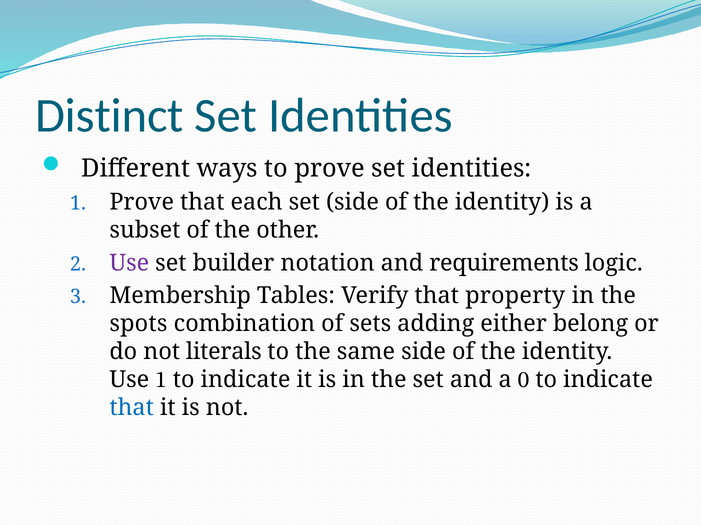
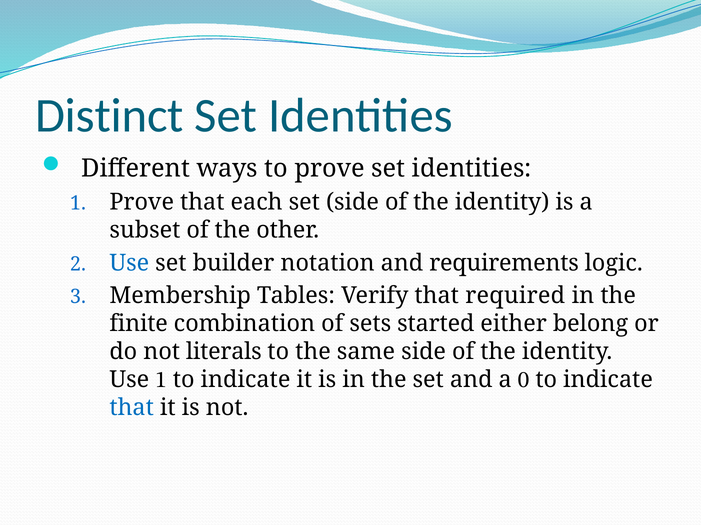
Use colour: purple -> blue (129, 263)
property: property -> required (515, 296)
spots: spots -> finite (139, 324)
adding: adding -> started (436, 324)
